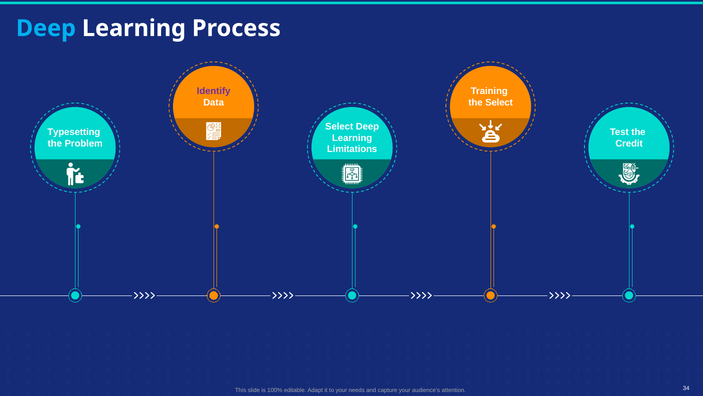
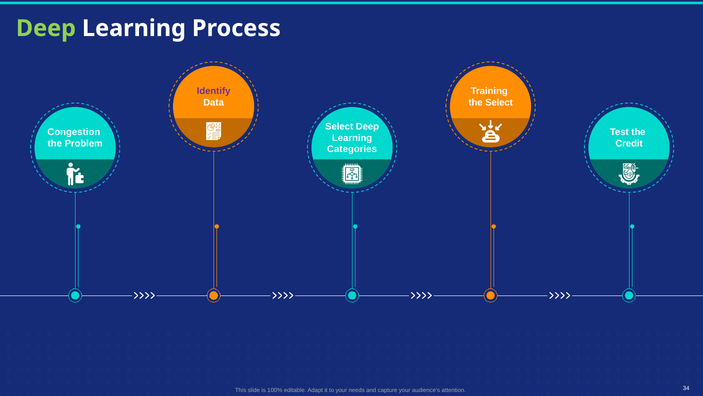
Deep colour: light blue -> light green (46, 28)
Typesetting: Typesetting -> Congestion (74, 132)
Limitations: Limitations -> Categories (352, 149)
